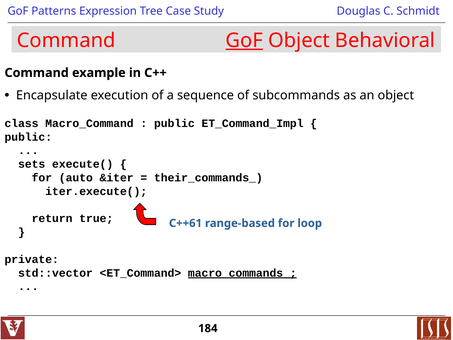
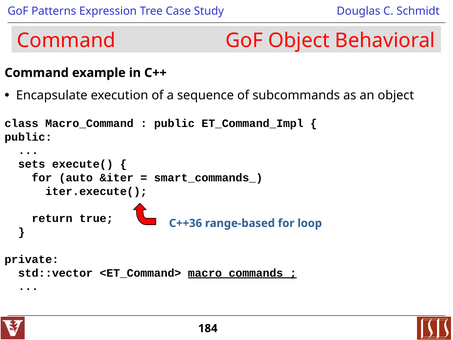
GoF underline: present -> none (244, 41)
their_commands_: their_commands_ -> smart_commands_ (208, 178)
C++61: C++61 -> C++36 (185, 223)
